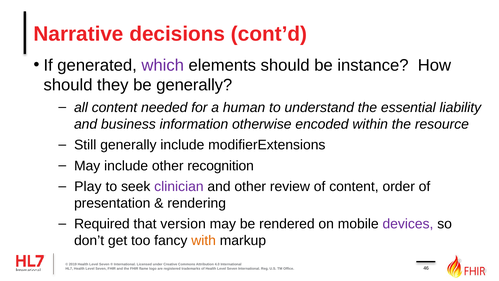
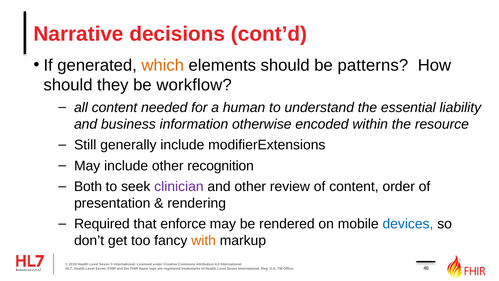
which colour: purple -> orange (163, 65)
instance: instance -> patterns (373, 65)
be generally: generally -> workflow (194, 85)
Play: Play -> Both (88, 186)
version: version -> enforce (183, 224)
devices colour: purple -> blue (408, 224)
